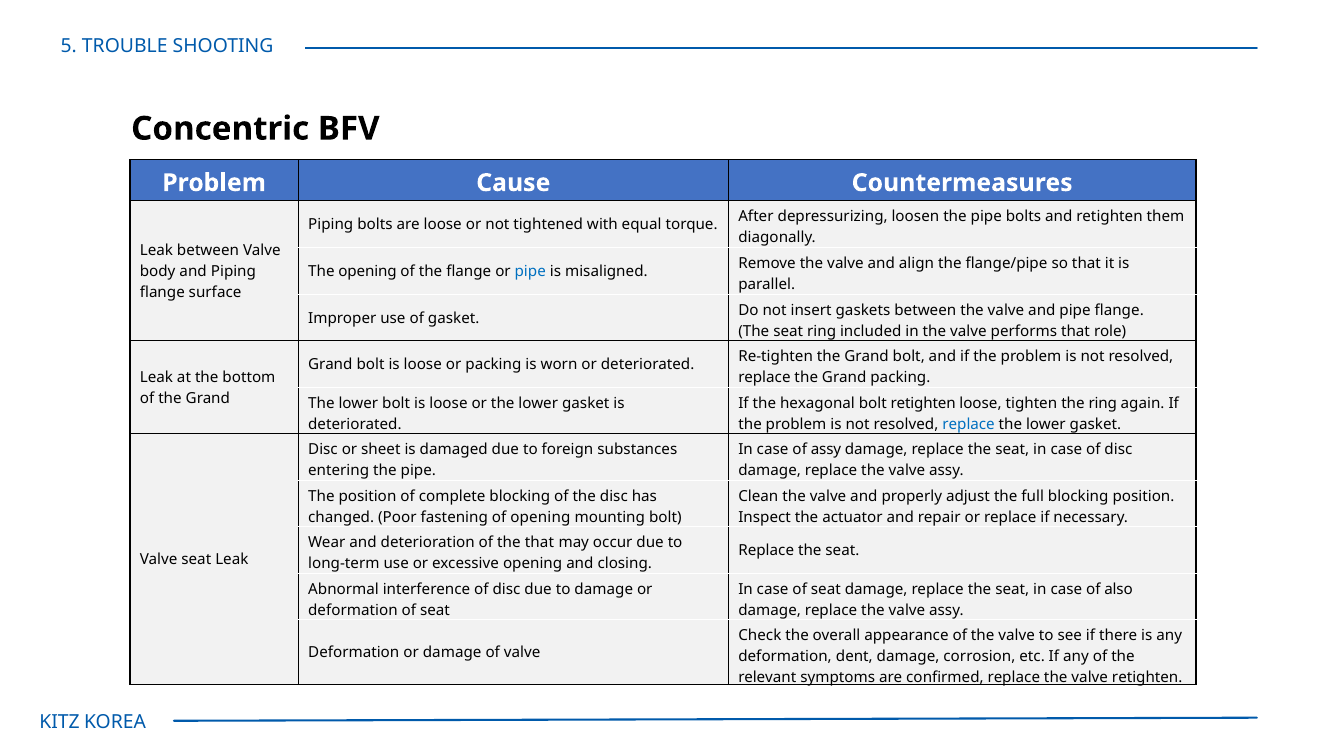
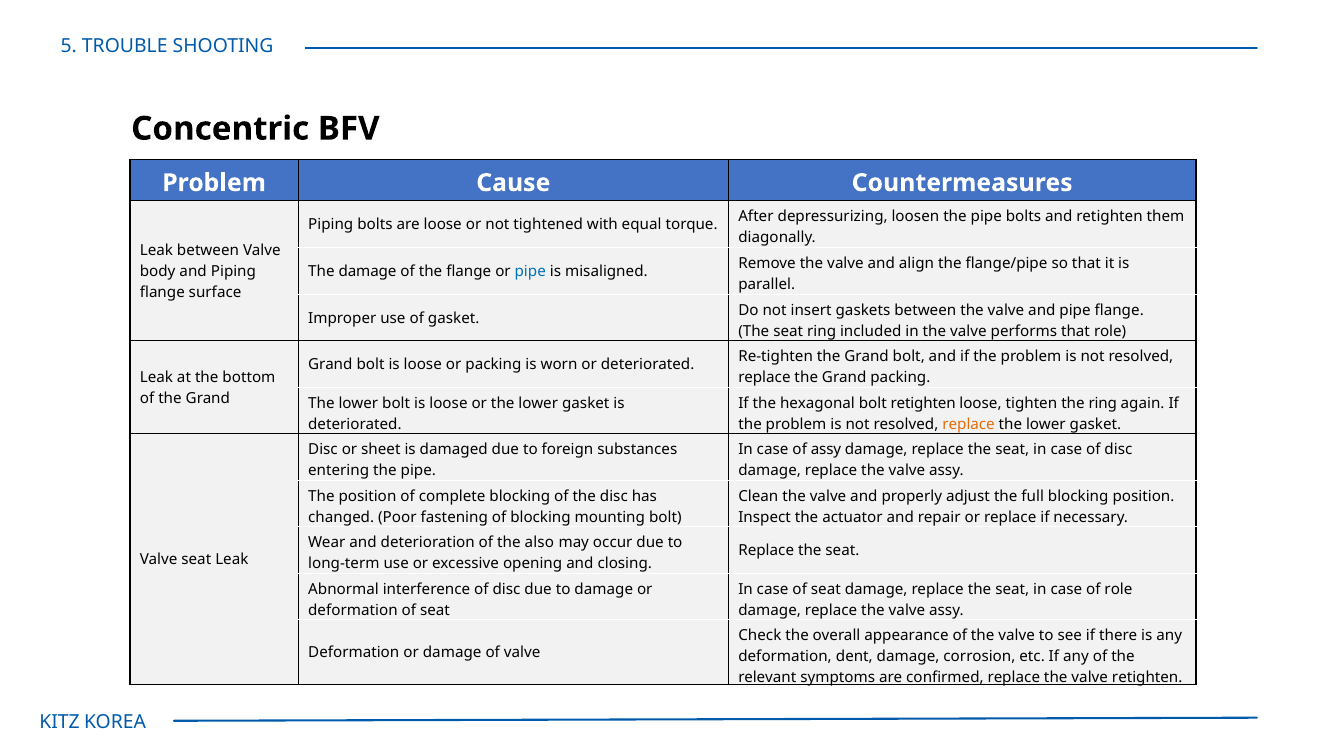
The opening: opening -> damage (368, 272)
replace colour: blue -> orange (969, 424)
of opening: opening -> blocking (540, 517)
the that: that -> also (539, 543)
of also: also -> role (1118, 589)
